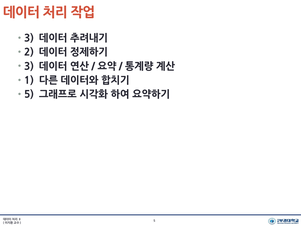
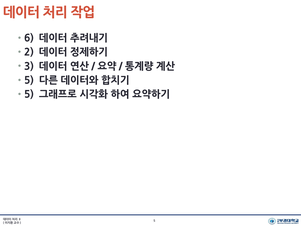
3: 3 -> 6 (29, 38)
1: 1 -> 5 (29, 80)
